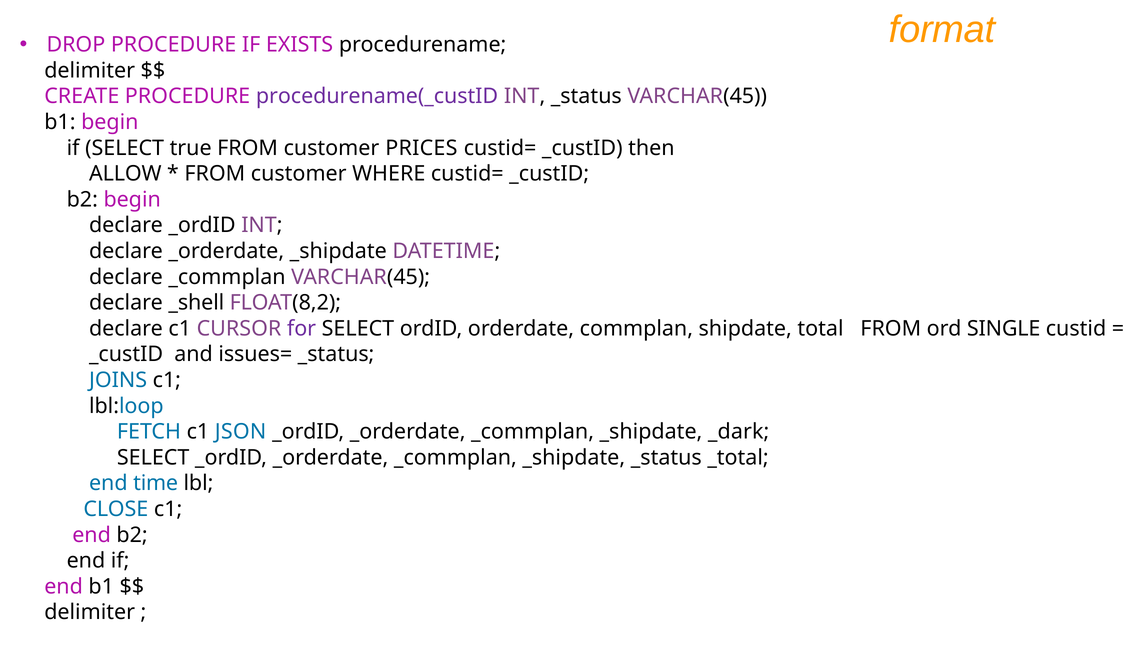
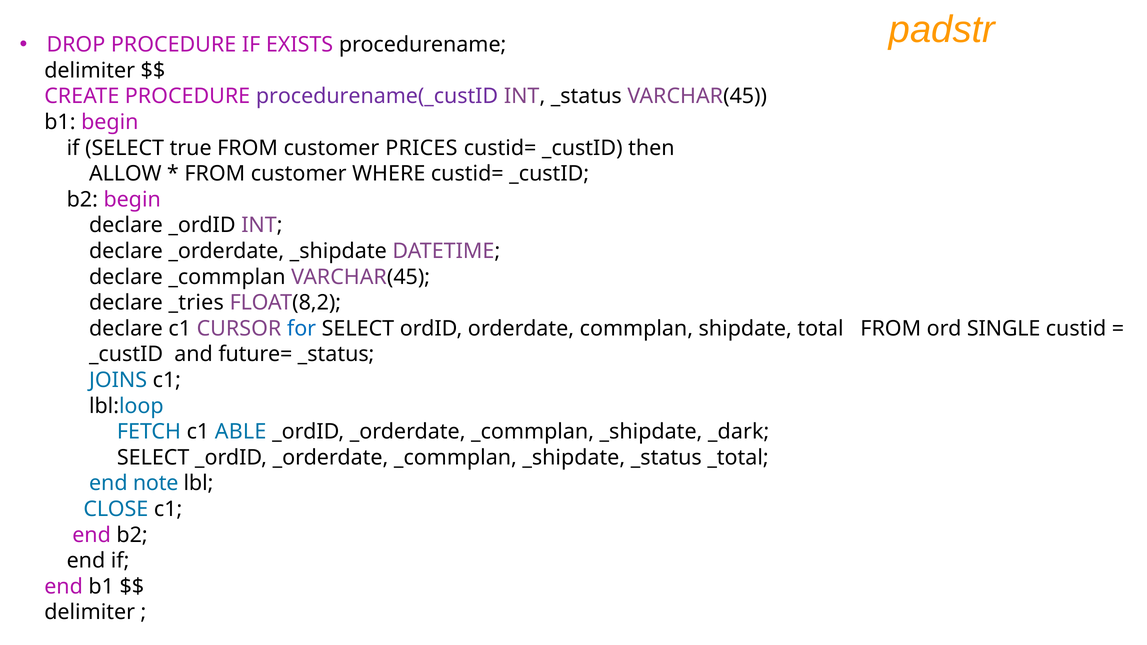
format: format -> padstr (942, 30)
_shell: _shell -> _tries (196, 303)
for colour: purple -> blue (302, 329)
issues=: issues= -> future= (255, 354)
JSON: JSON -> ABLE (241, 432)
time: time -> note (156, 483)
